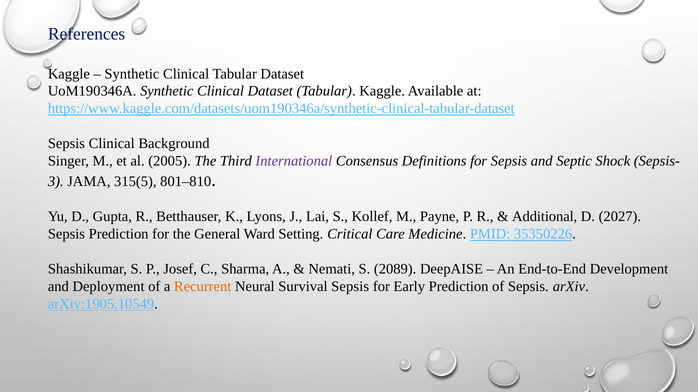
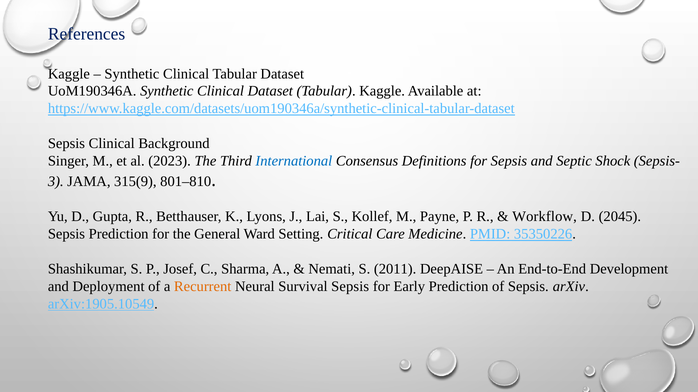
2005: 2005 -> 2023 (170, 161)
International colour: purple -> blue (294, 161)
315(5: 315(5 -> 315(9 (135, 182)
Additional: Additional -> Workflow (545, 217)
2027: 2027 -> 2045 (620, 217)
2089: 2089 -> 2011 (395, 269)
